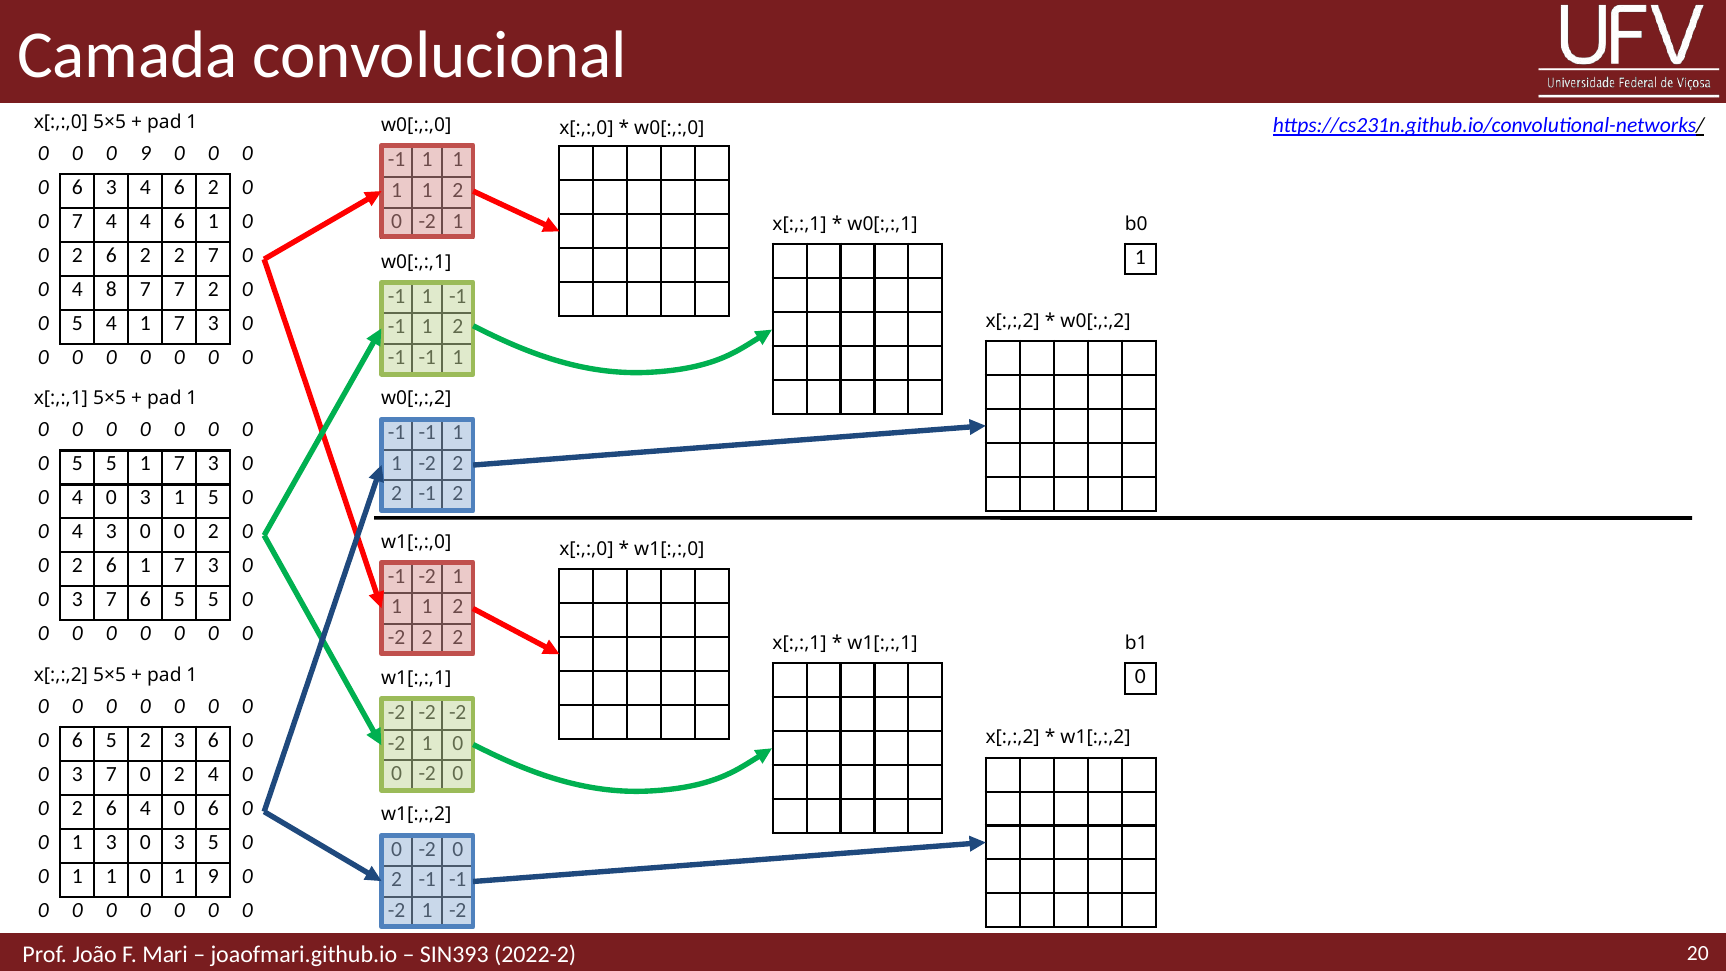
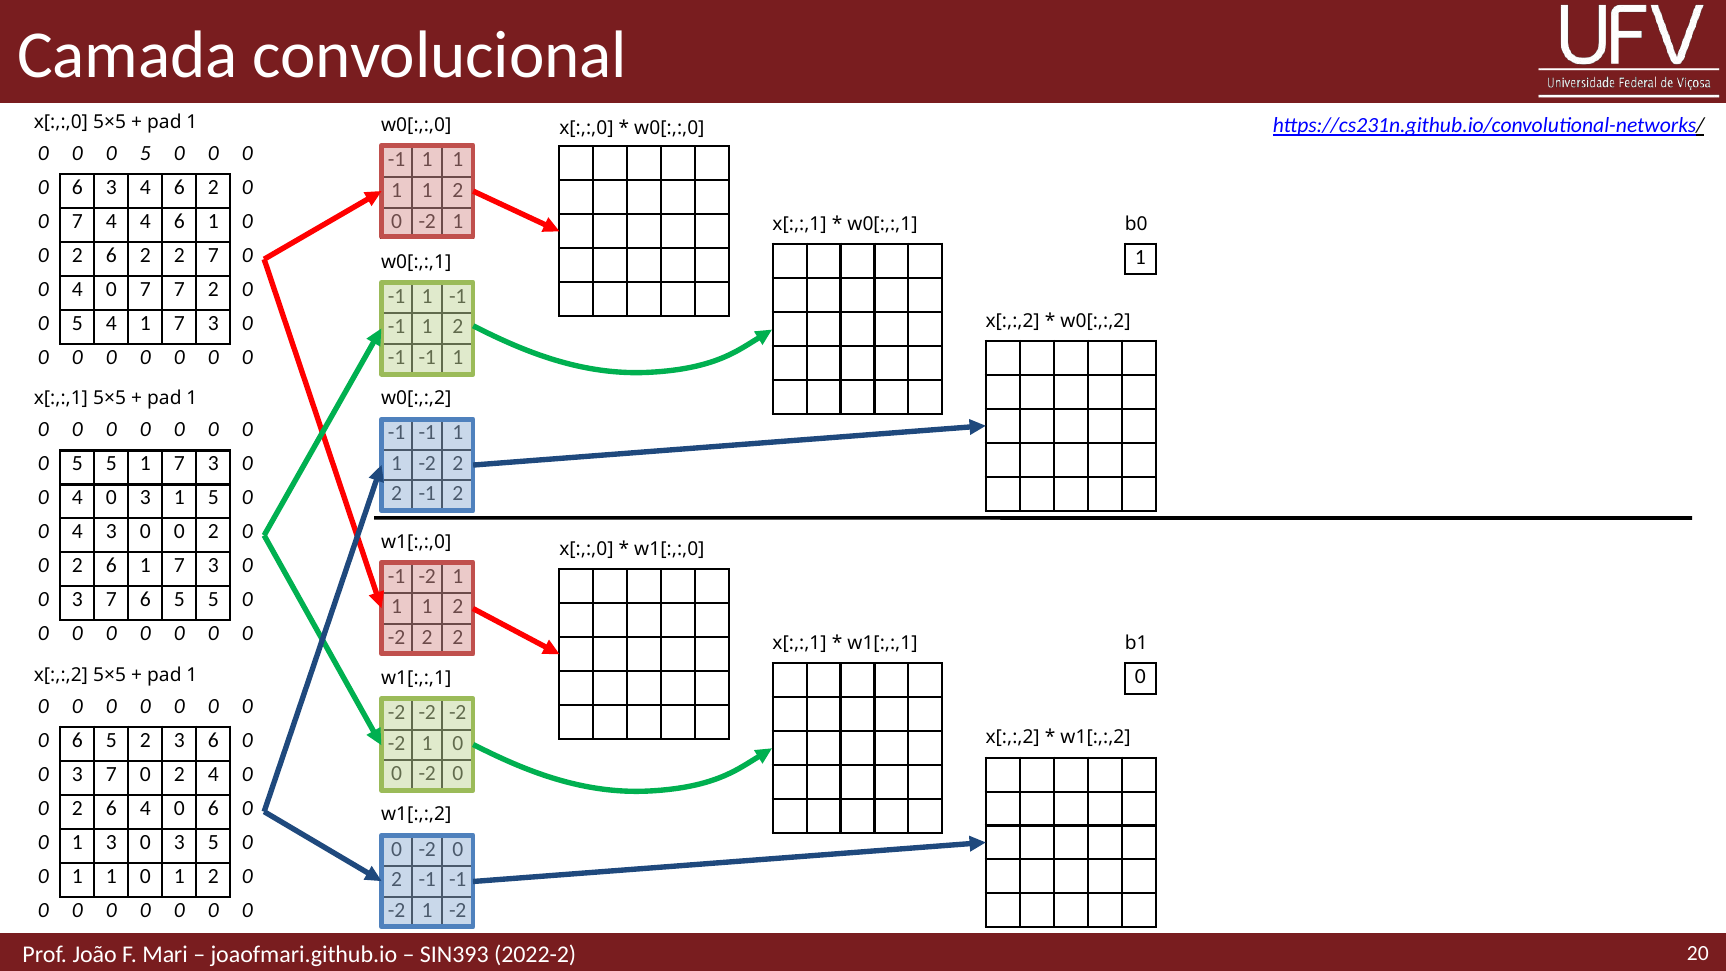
9: 9 -> 5 (145, 154)
8: 8 -> 0 (111, 290)
0 1 9: 9 -> 2 (213, 876)
